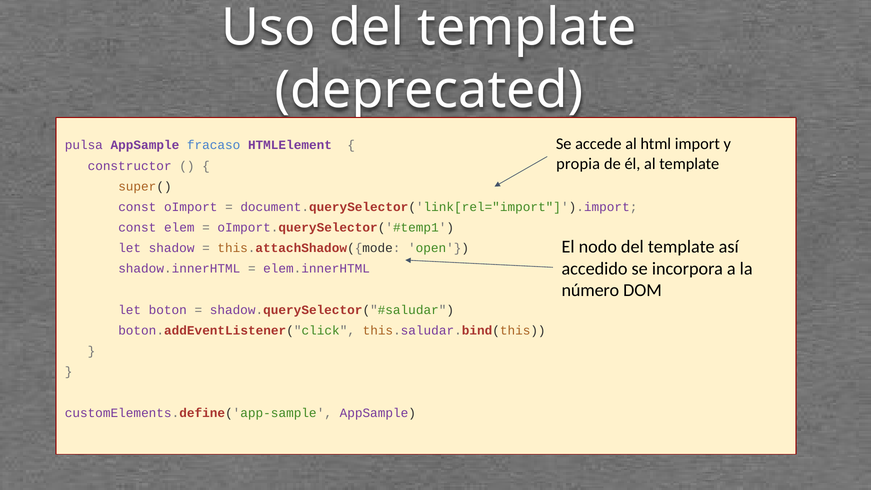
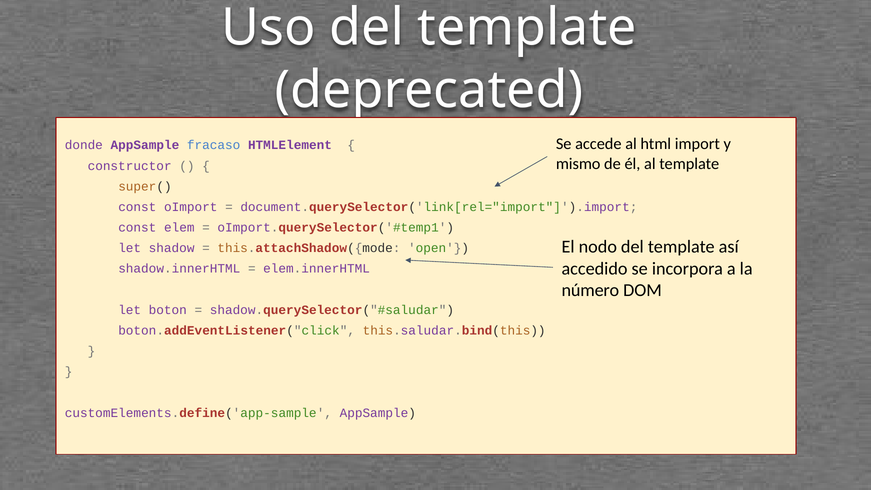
pulsa: pulsa -> donde (84, 145)
propia: propia -> mismo (578, 164)
